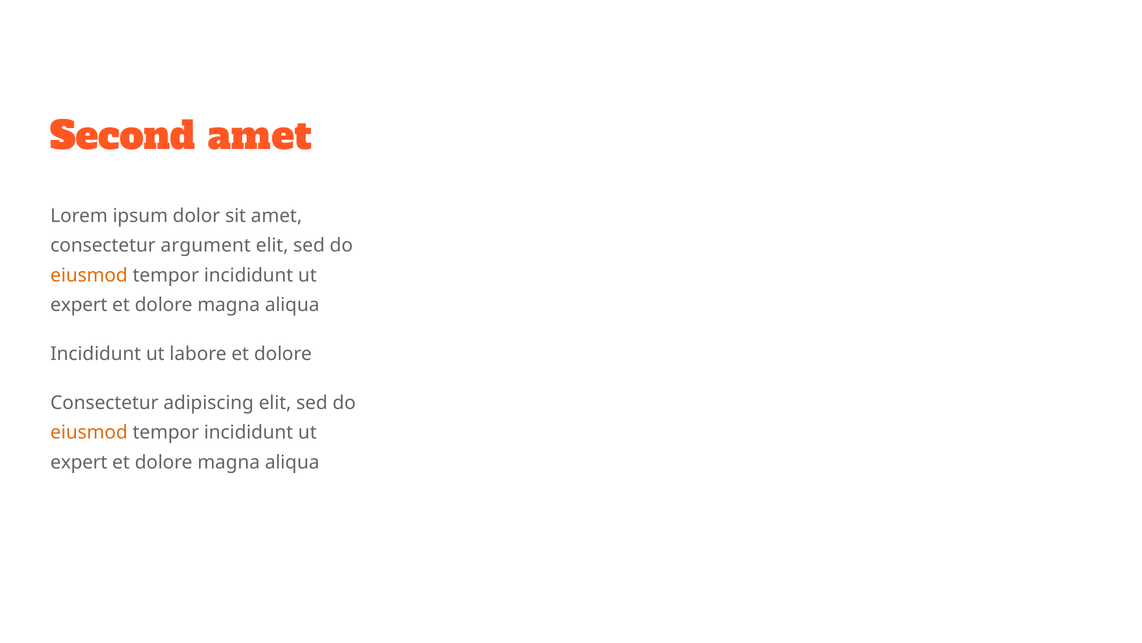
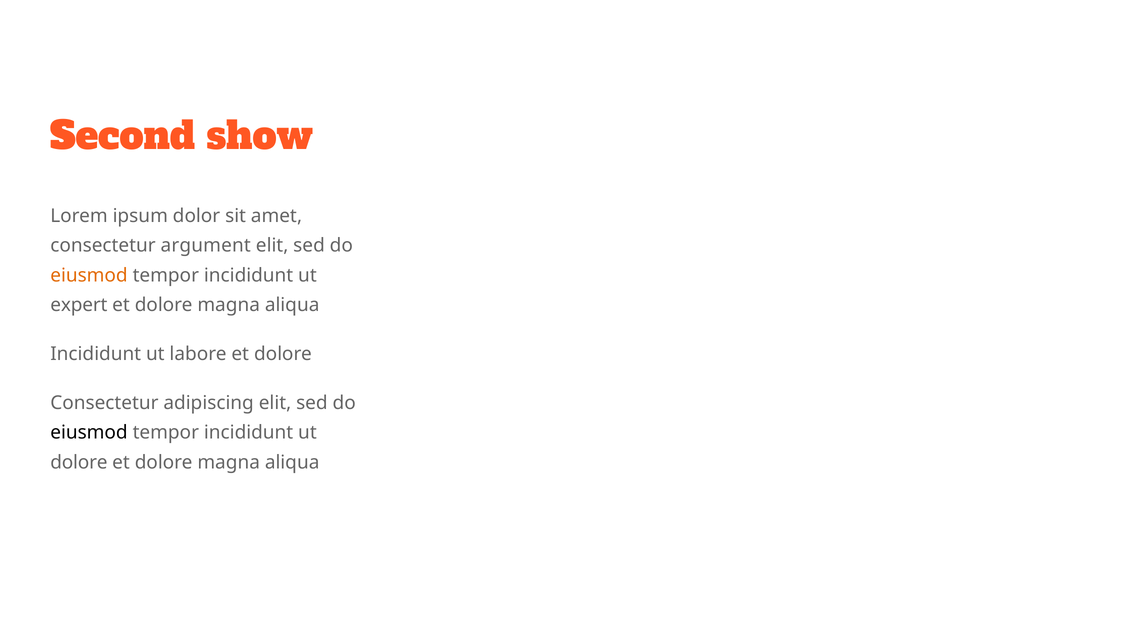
Second amet: amet -> show (260, 136)
eiusmod colour: orange -> black (89, 432)
expert: expert -> dolore (79, 462)
